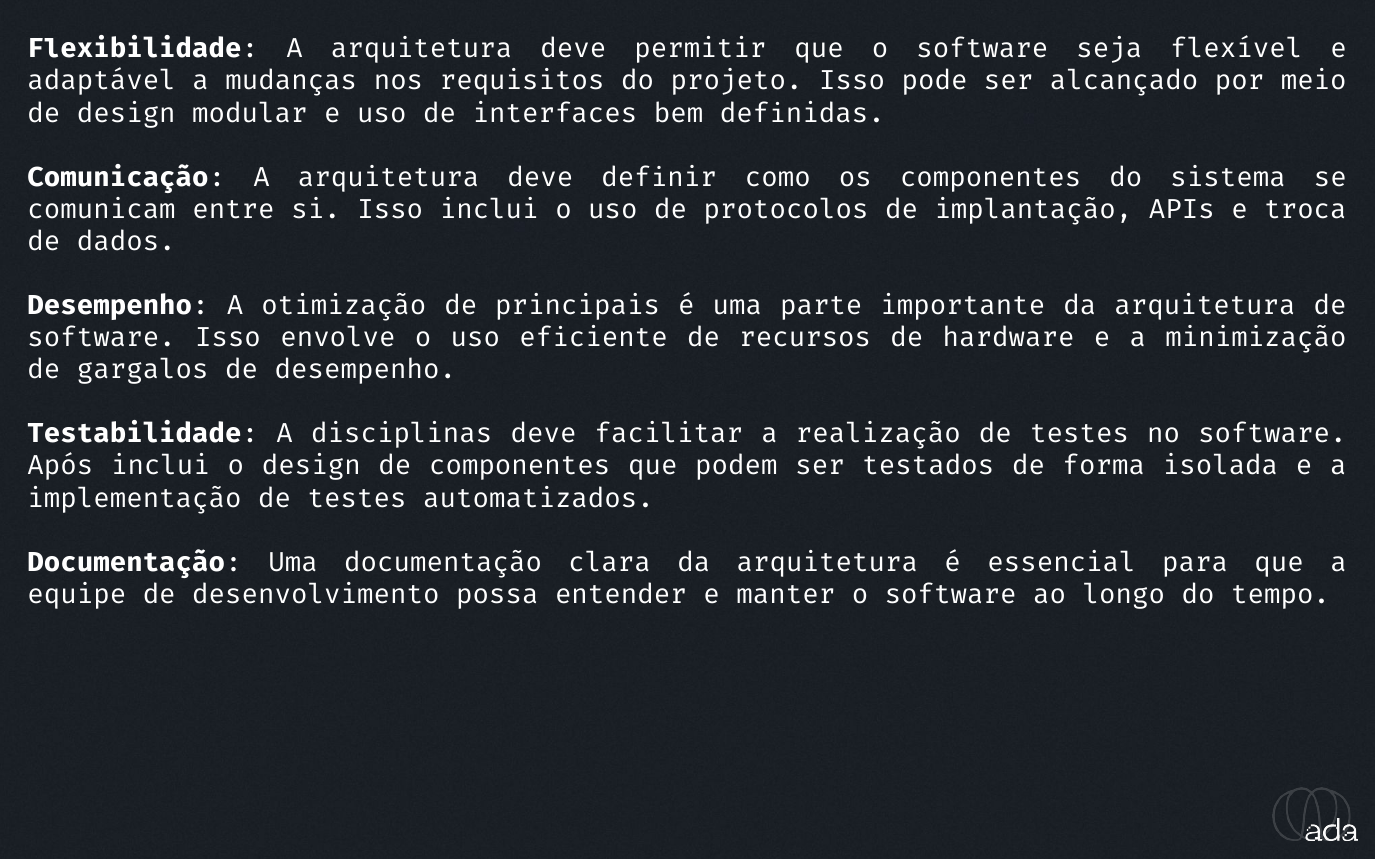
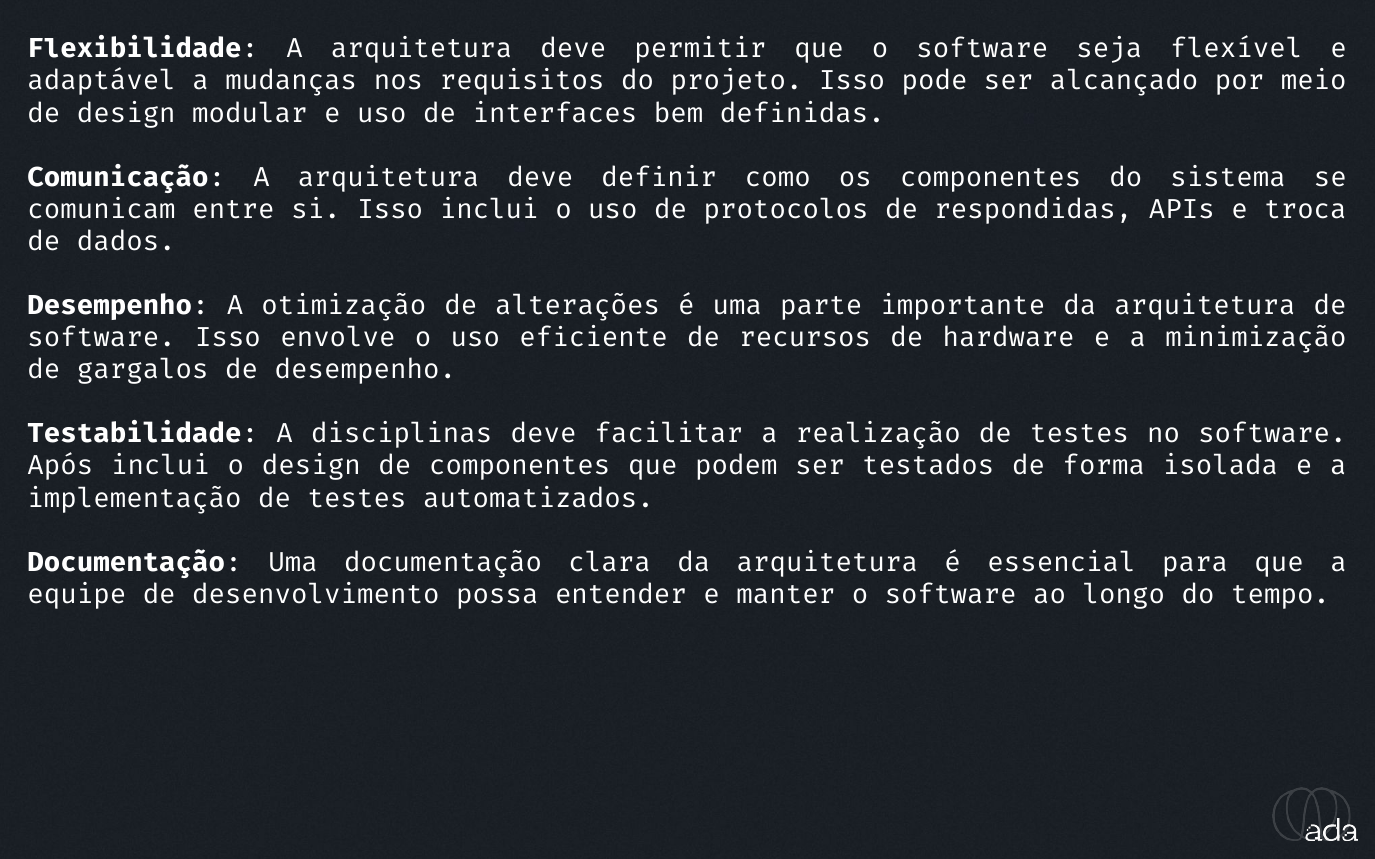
implantação: implantação -> respondidas (1033, 210)
principais: principais -> alterações (578, 306)
